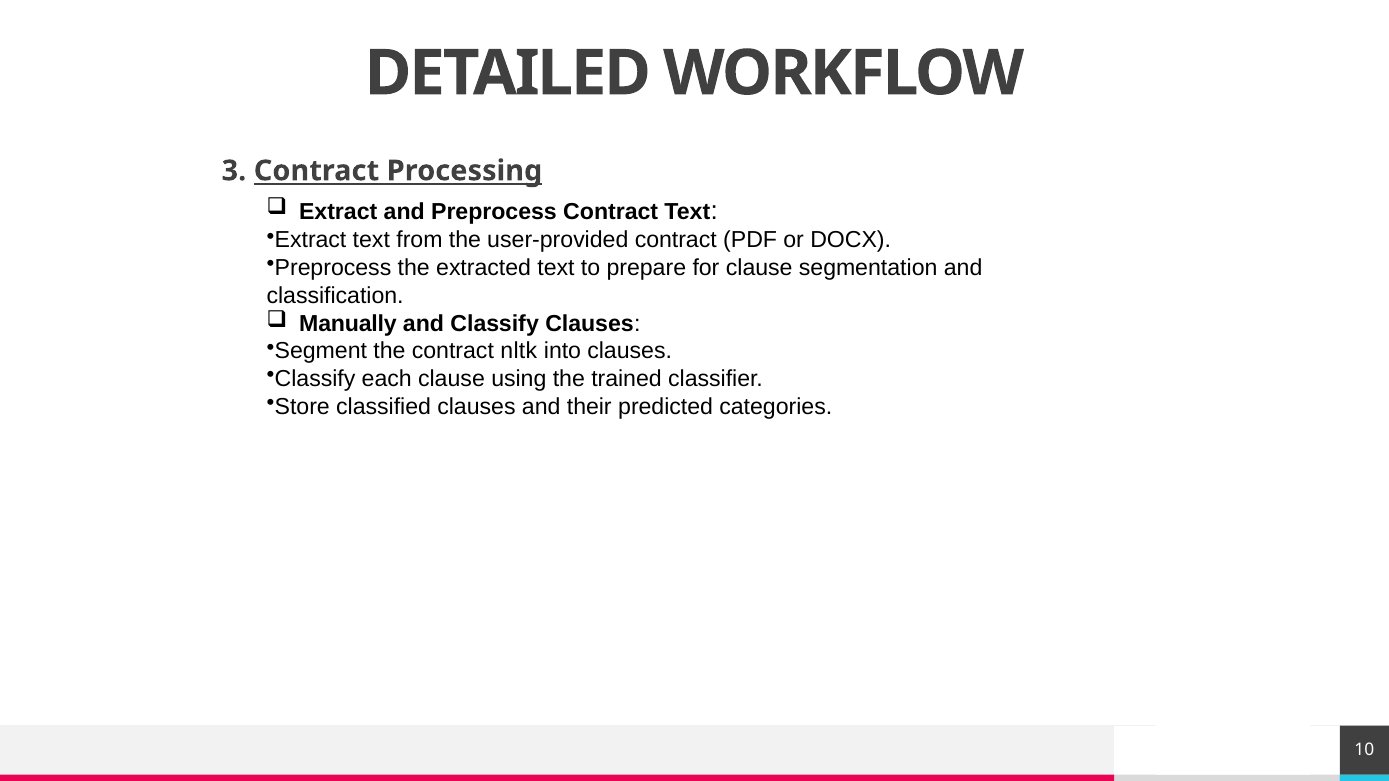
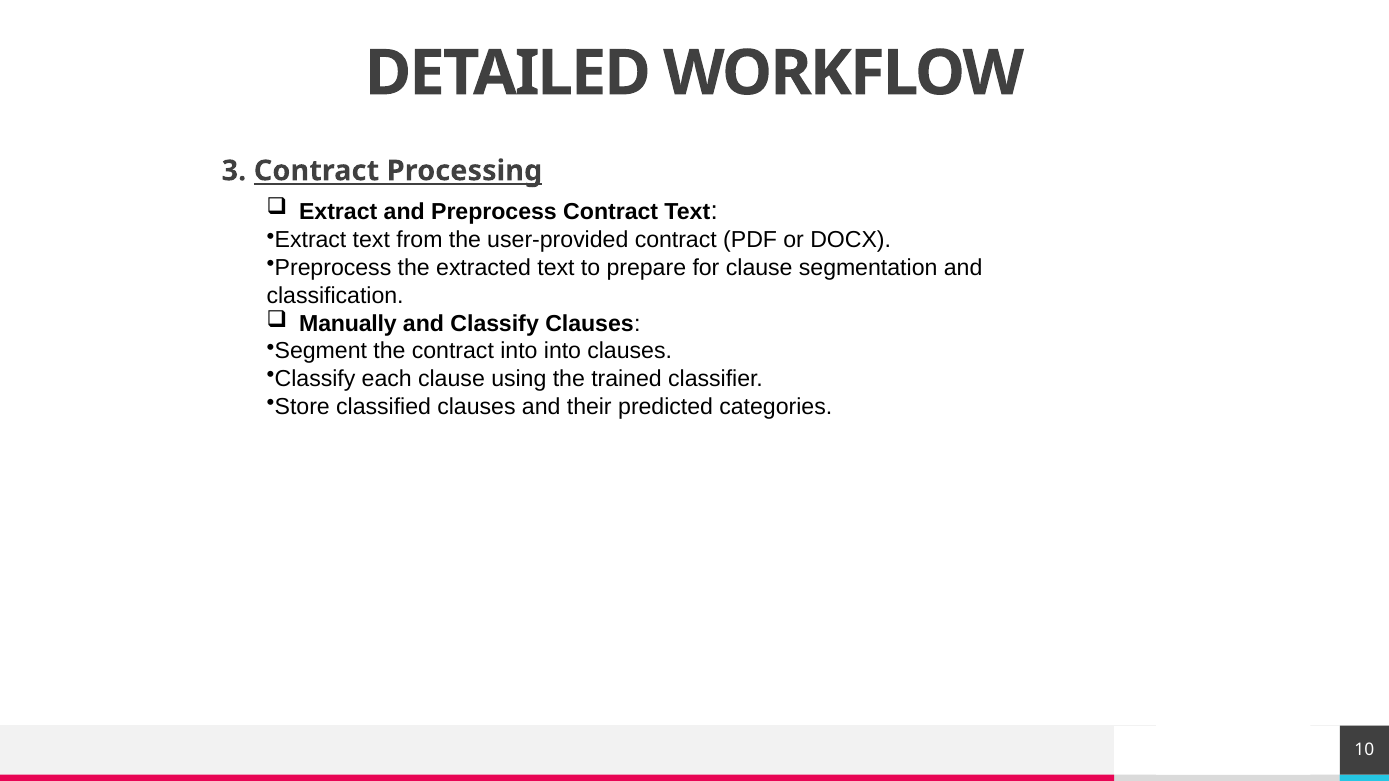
contract nltk: nltk -> into (519, 351)
